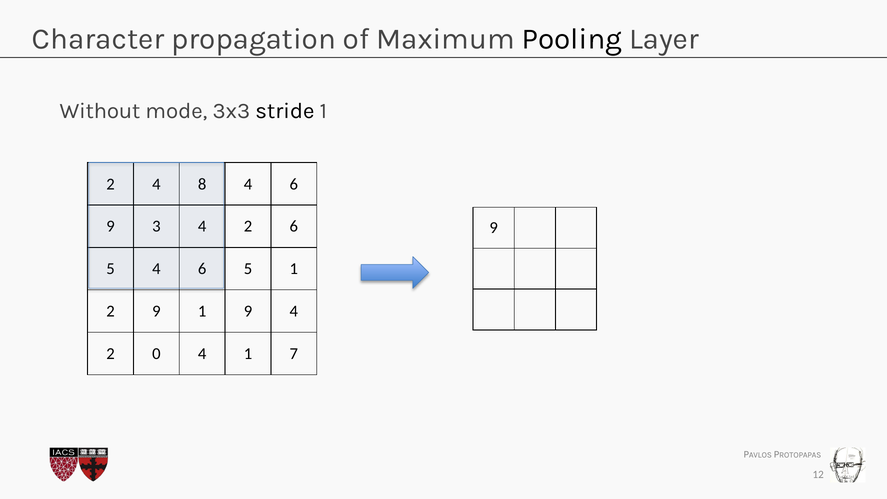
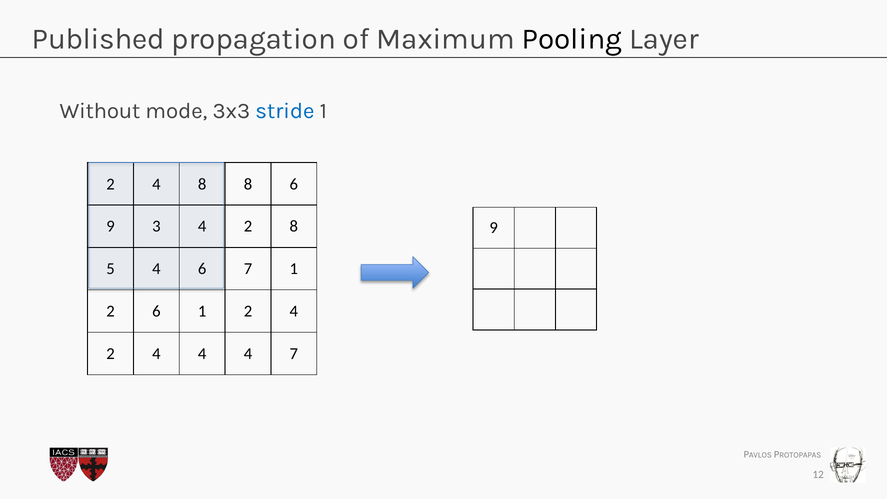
Character: Character -> Published (98, 39)
stride colour: black -> blue (285, 111)
4: 4 -> 8 (248, 184)
2 6: 6 -> 8 (294, 226)
5: 5 -> 7 (248, 269)
2 9: 9 -> 6 (156, 311)
9: 9 -> 2 (248, 311)
0: 0 -> 4 (156, 354)
1: 1 -> 4 (248, 354)
